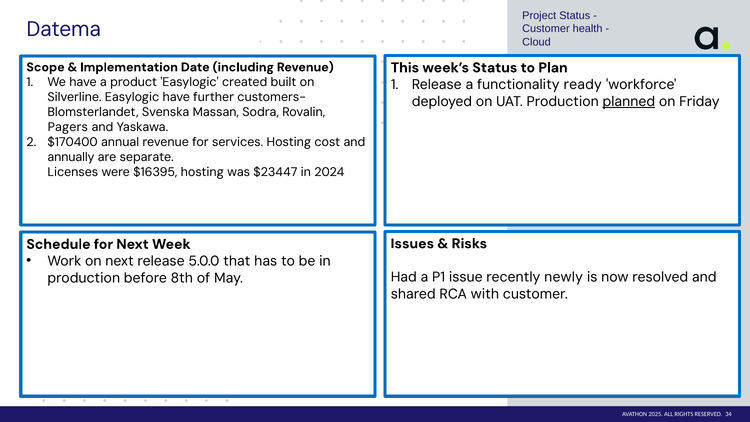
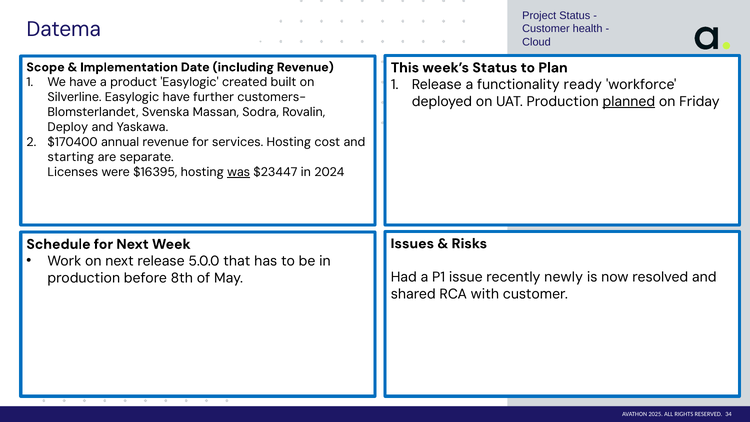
Pagers: Pagers -> Deploy (68, 127)
annually: annually -> starting (71, 157)
was underline: none -> present (239, 172)
